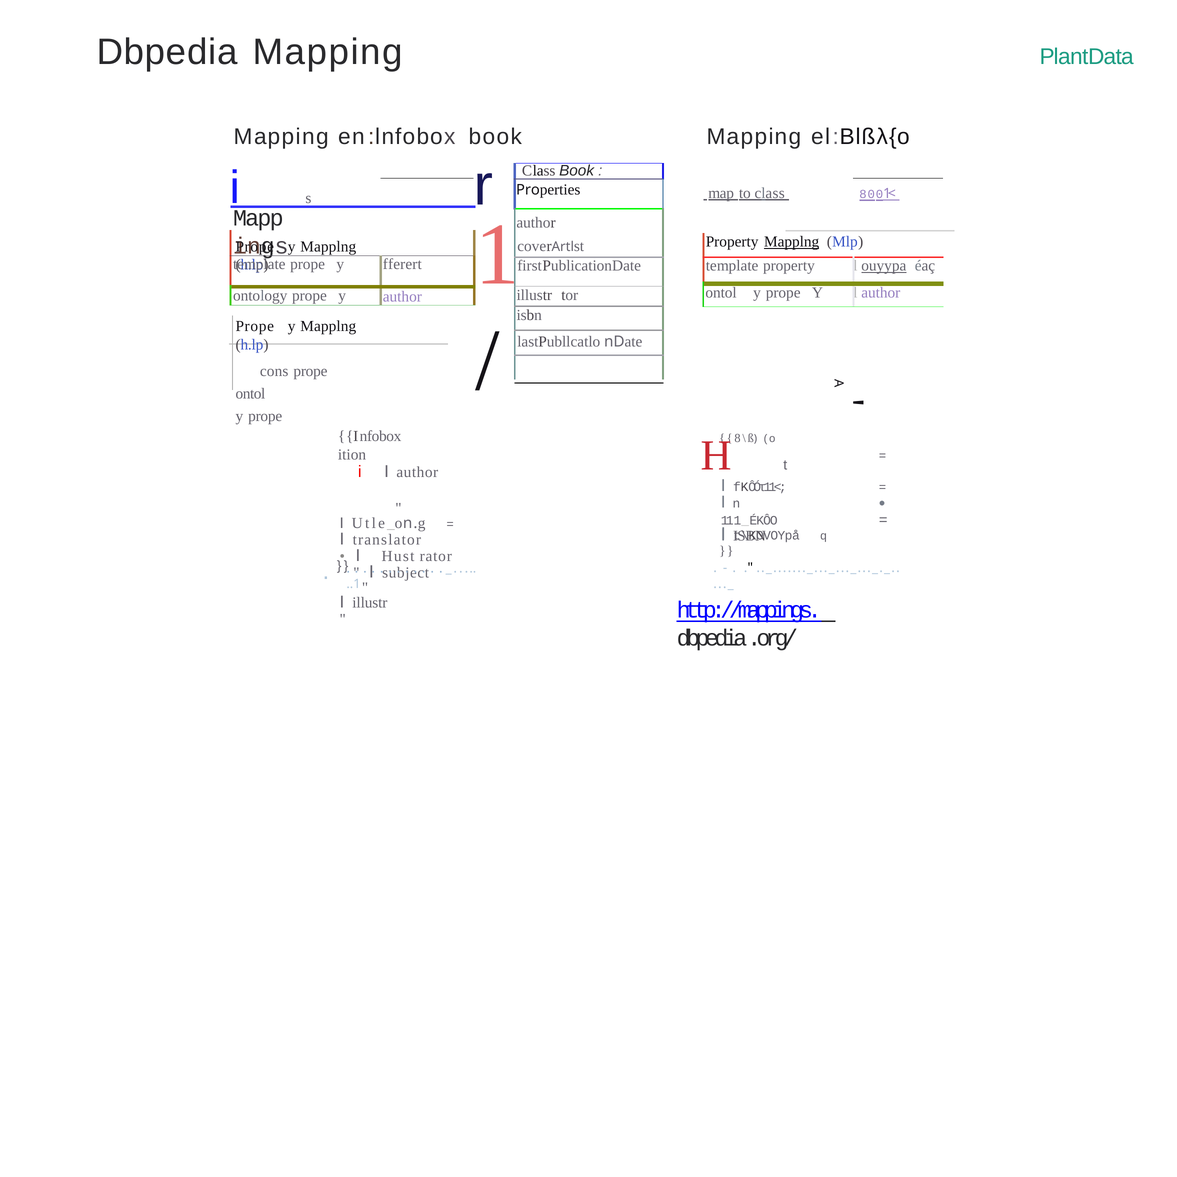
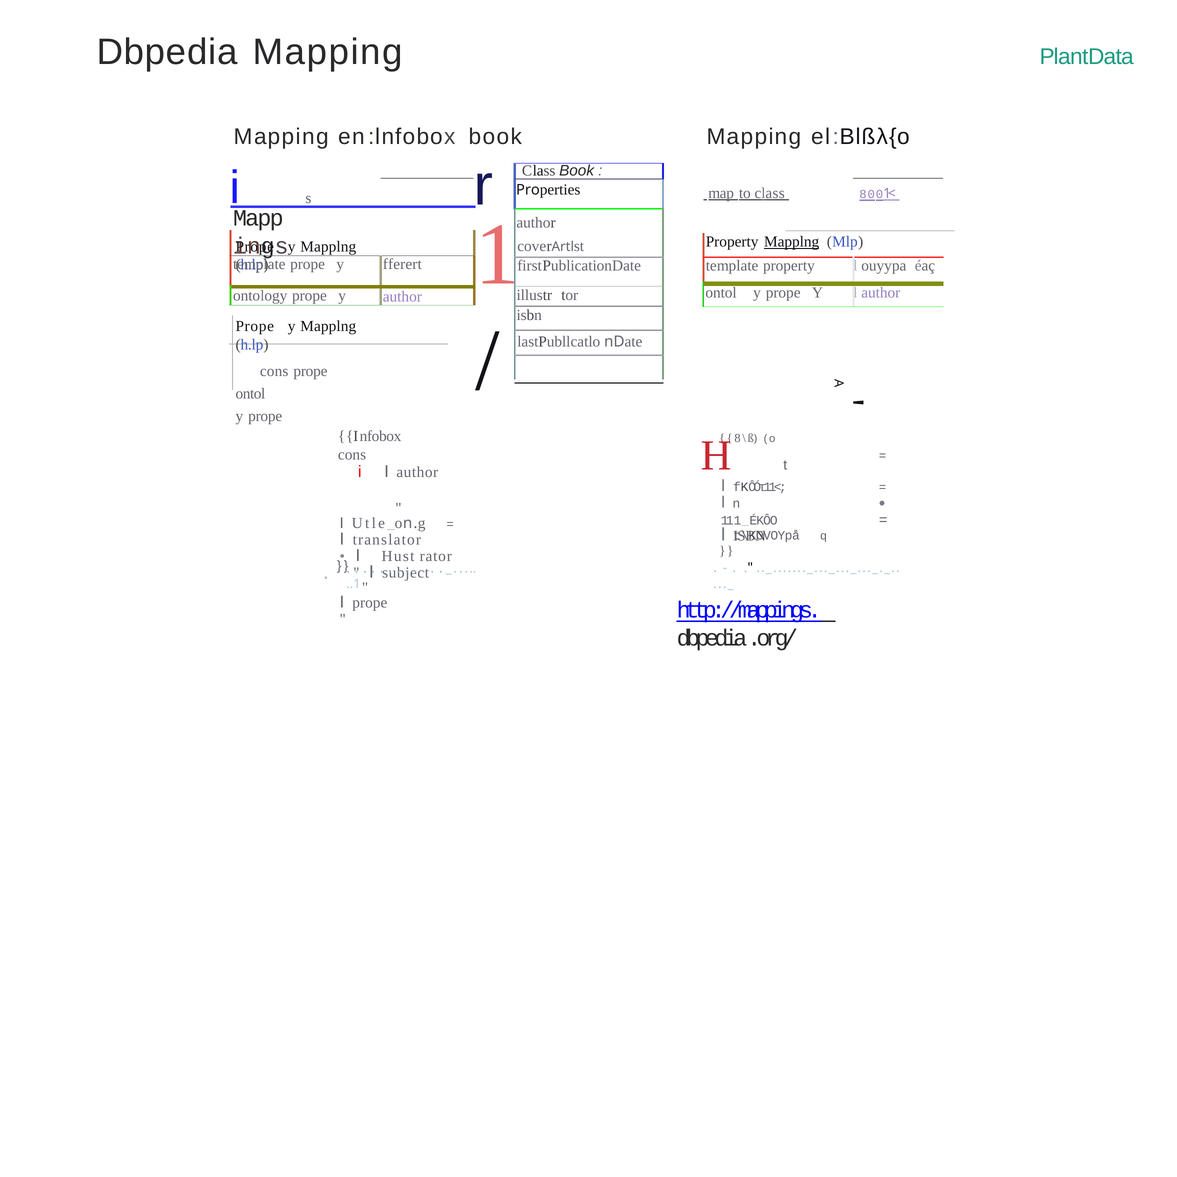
ouyypa underline: present -> none (884, 266)
ition: ition -> cons (352, 455)
I illustr: illustr -> prope (370, 603)
